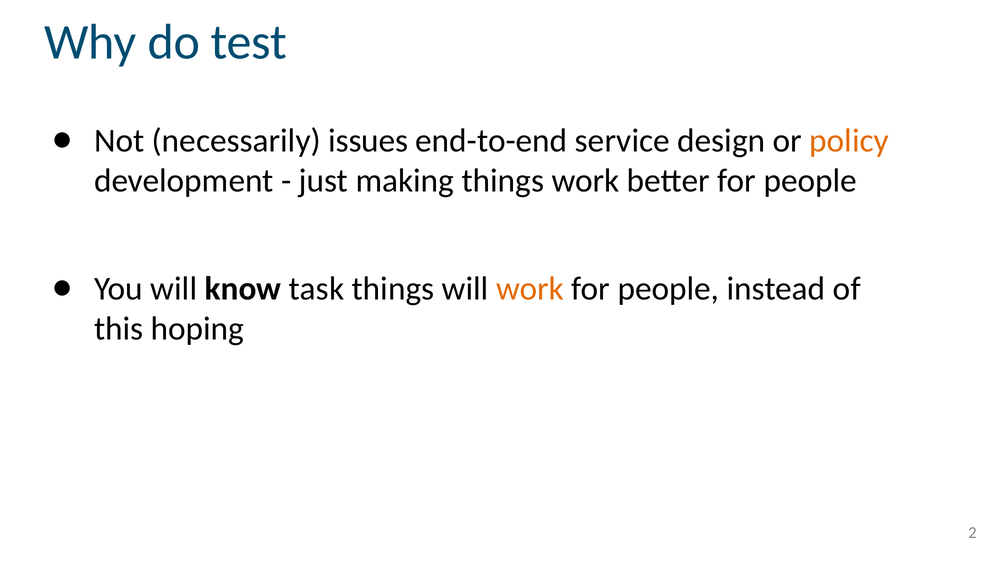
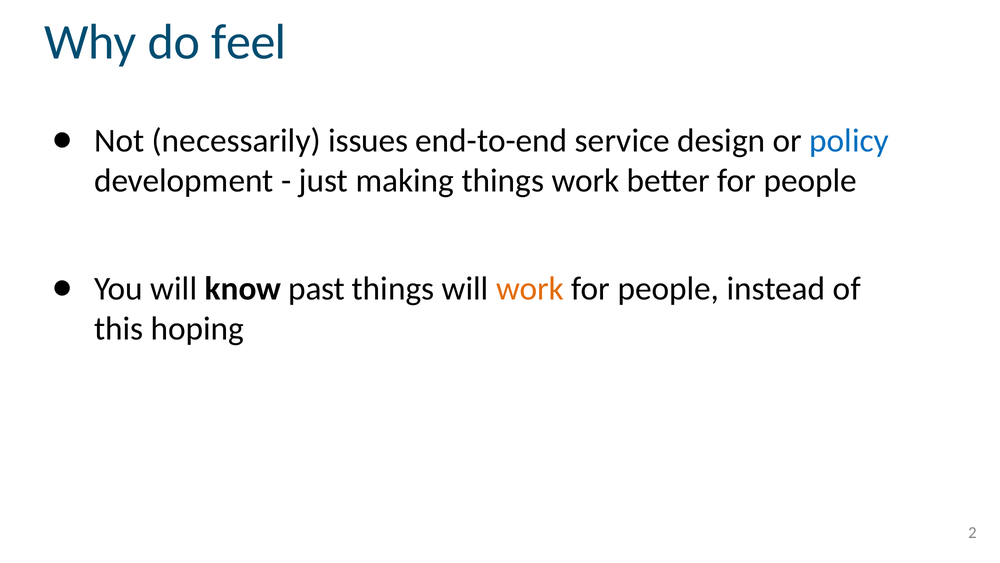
test: test -> feel (249, 42)
policy colour: orange -> blue (849, 141)
task: task -> past (317, 288)
